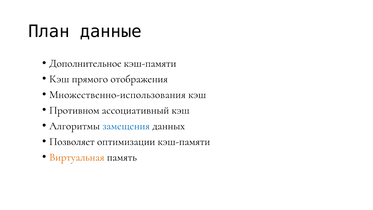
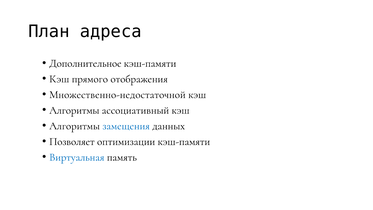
данные: данные -> адреса (111, 31)
Множественно-использования: Множественно-использования -> Множественно-недостаточной (117, 94)
Противном: Противном -> Алгоритмы (74, 110)
Виртуальная colour: orange -> blue (77, 157)
